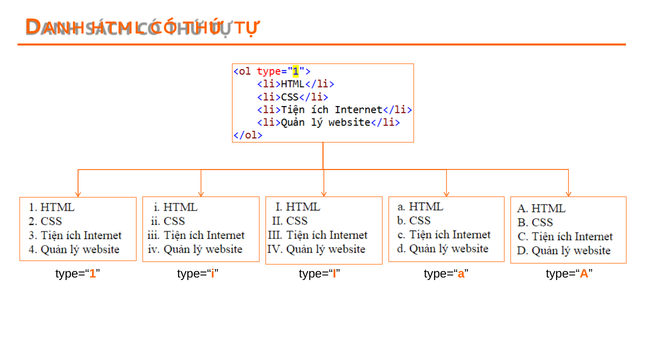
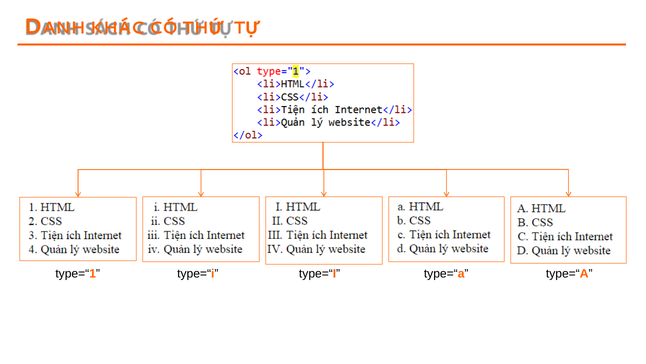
HTML: HTML -> KHÁC (117, 28)
